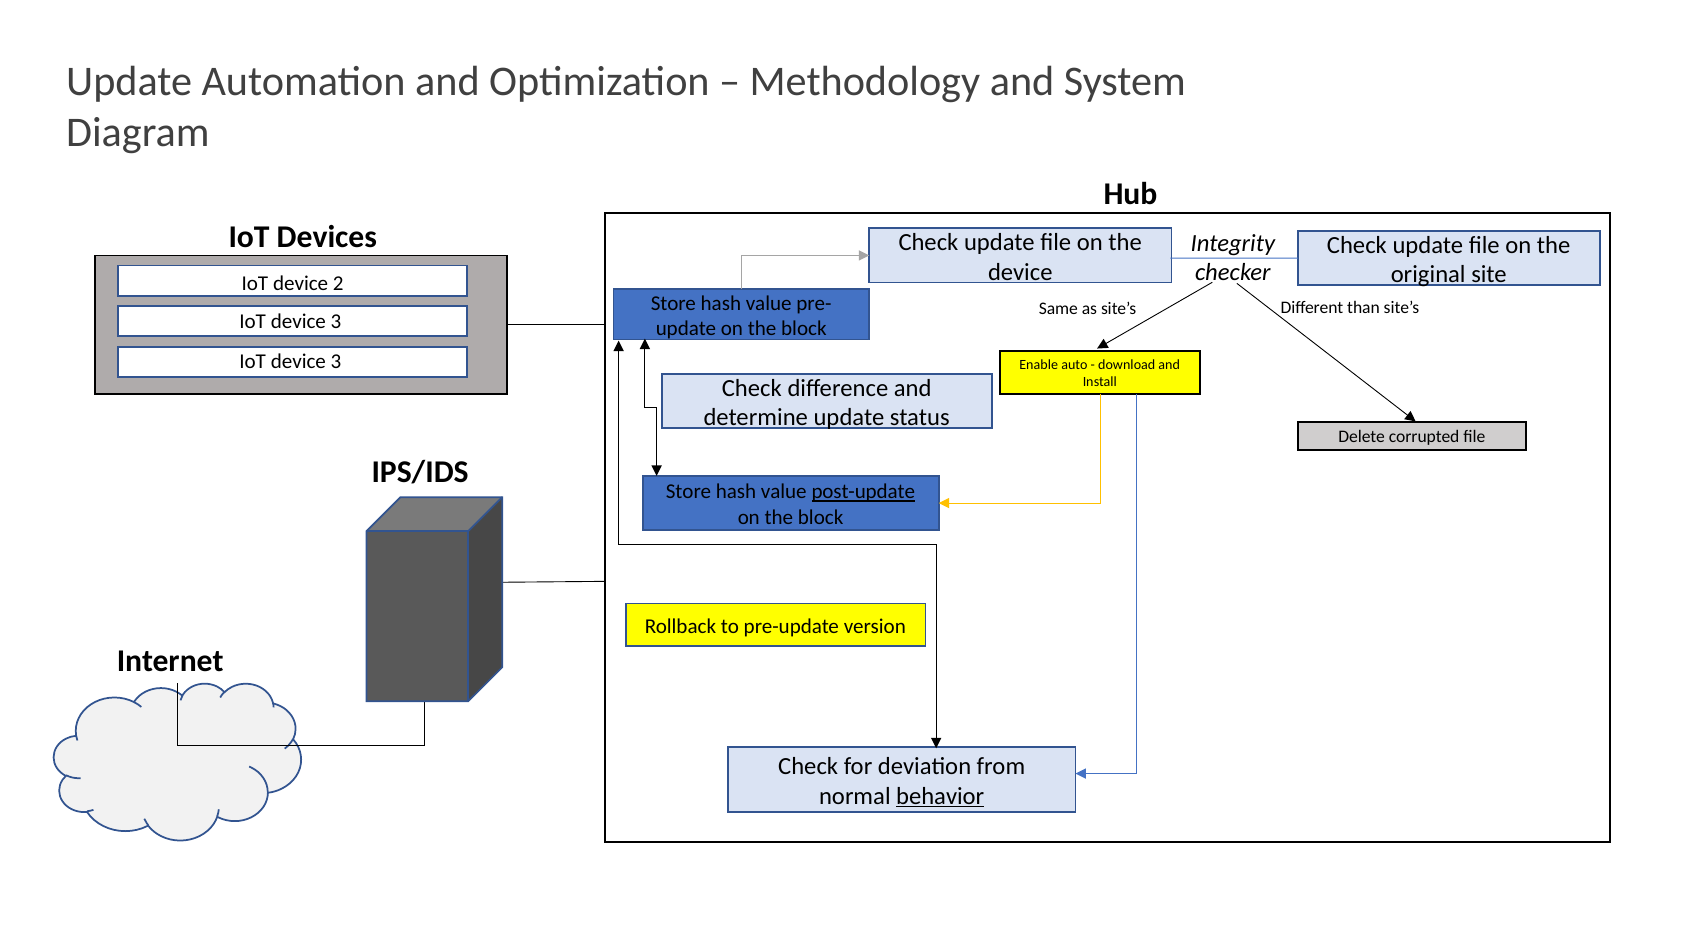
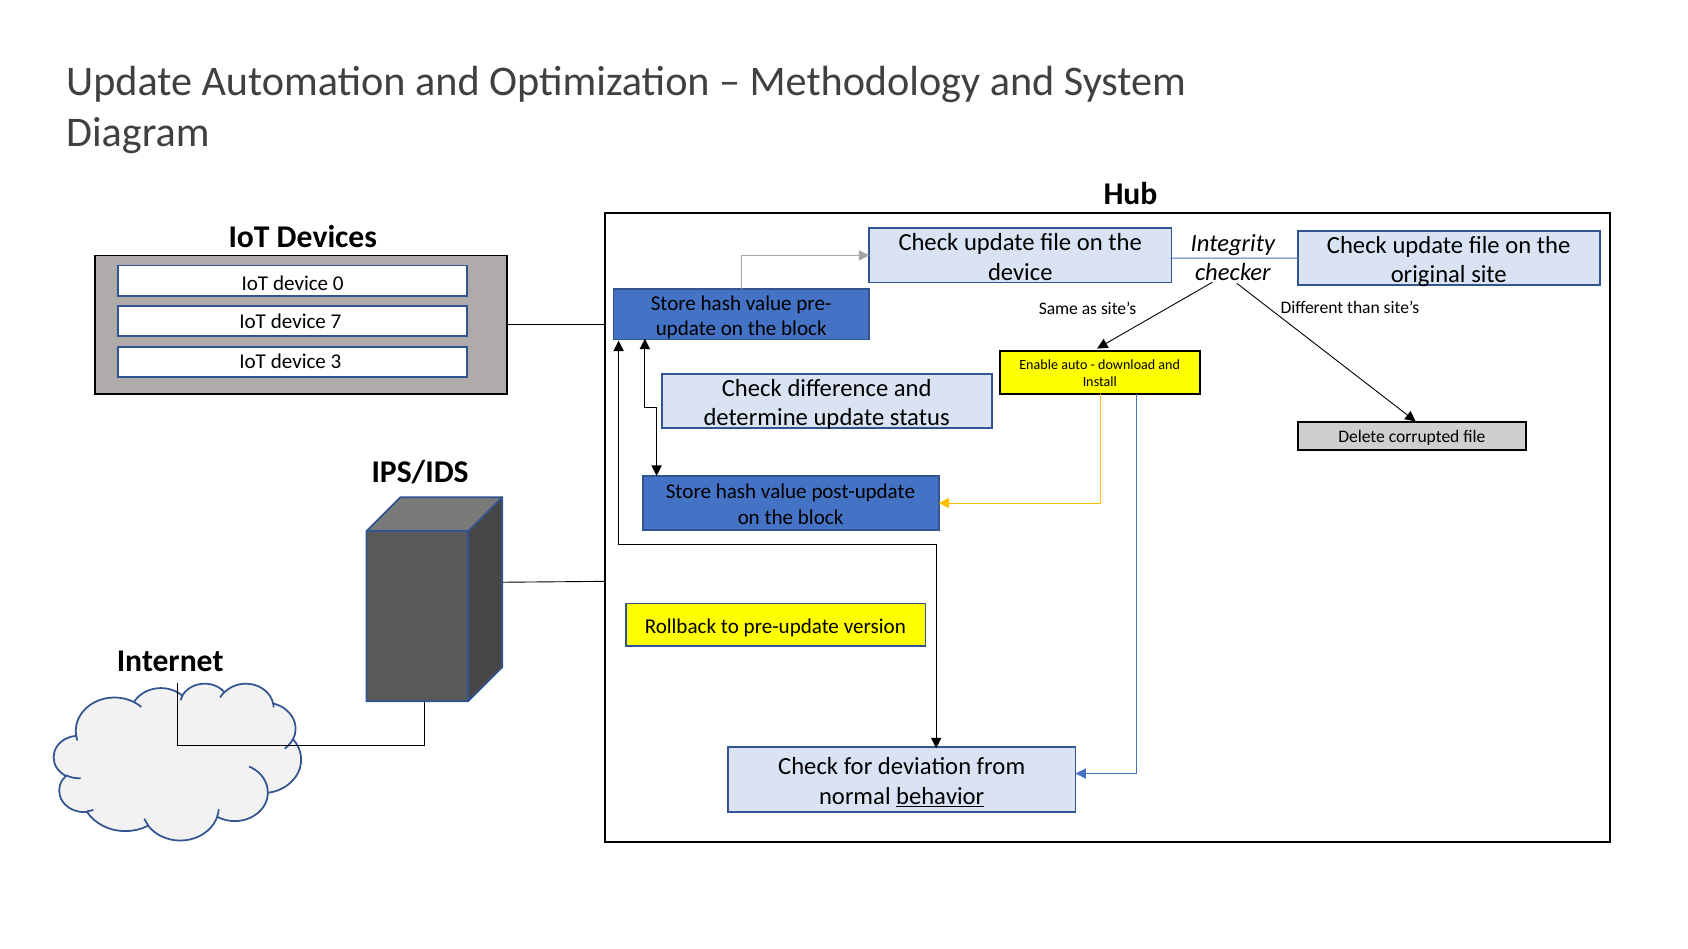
2: 2 -> 0 (338, 284)
3: 3 -> 7 (336, 322)
post-update underline: present -> none (863, 492)
